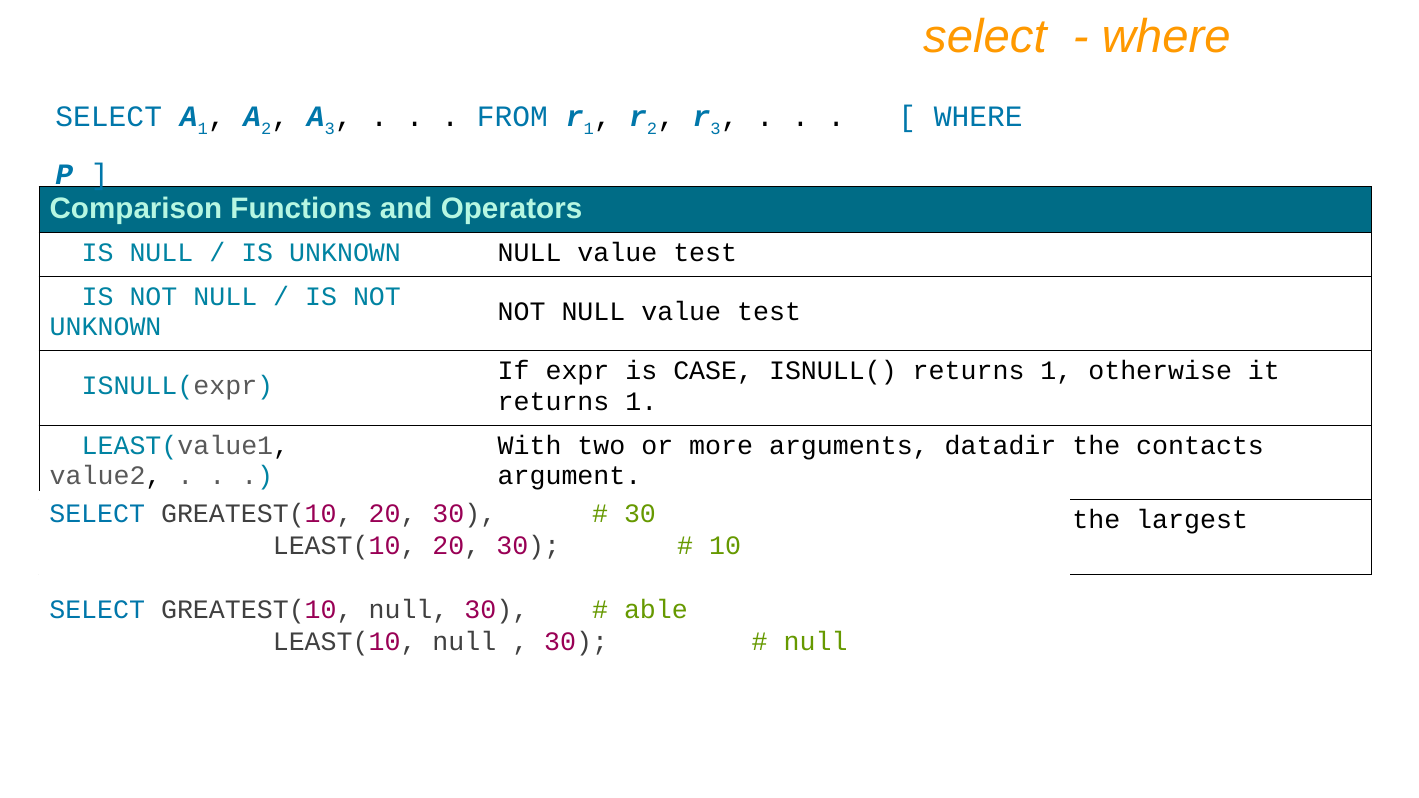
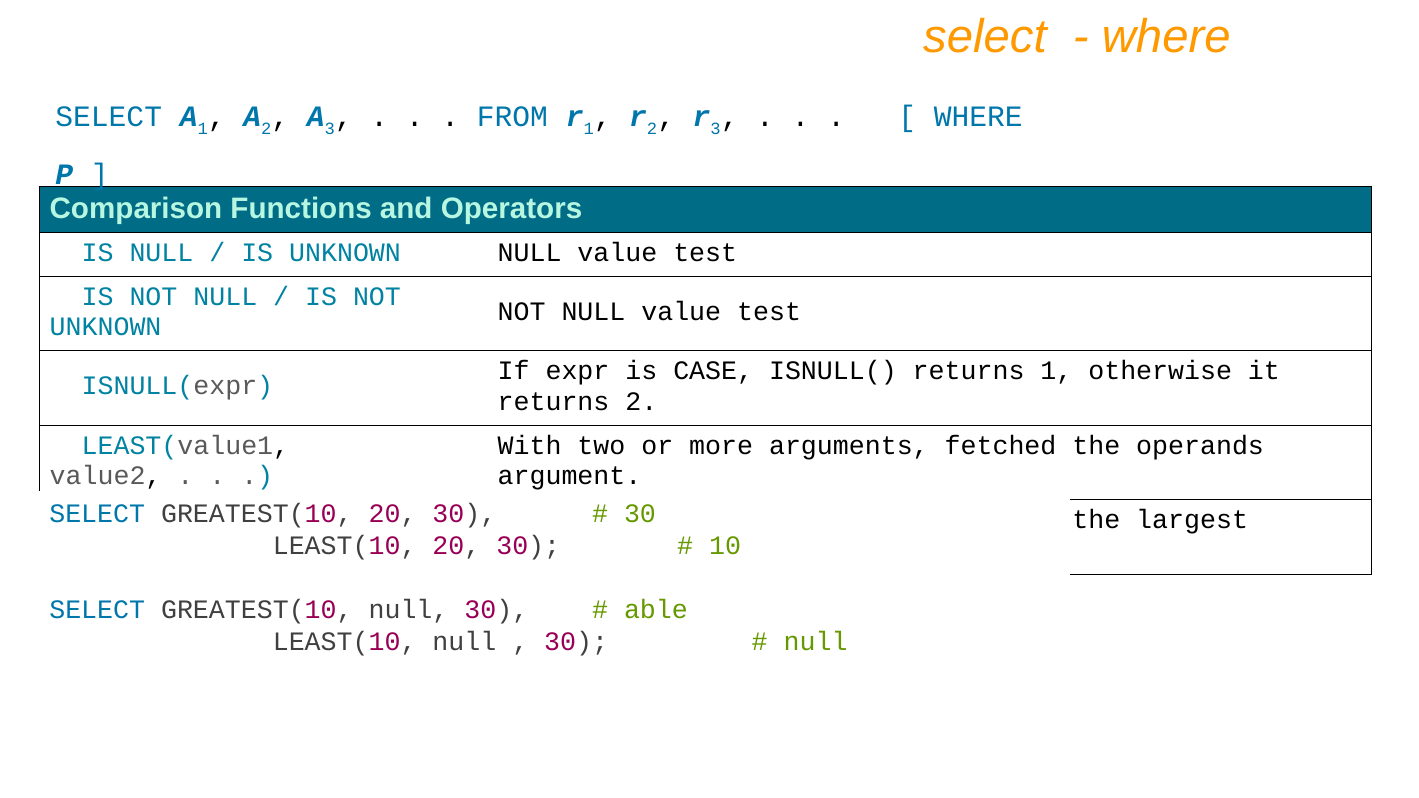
1: 1 -> 2 (641, 401)
datadir: datadir -> fetched (1001, 446)
contacts: contacts -> operands (1200, 446)
